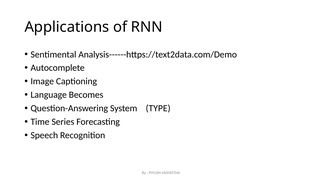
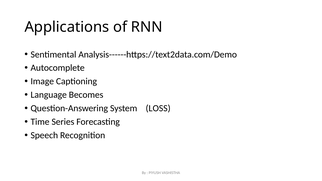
TYPE: TYPE -> LOSS (158, 108)
